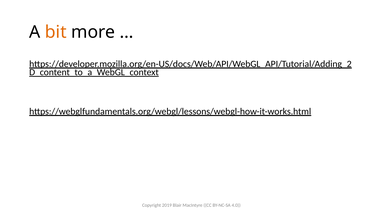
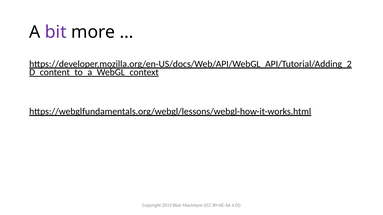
bit colour: orange -> purple (56, 32)
